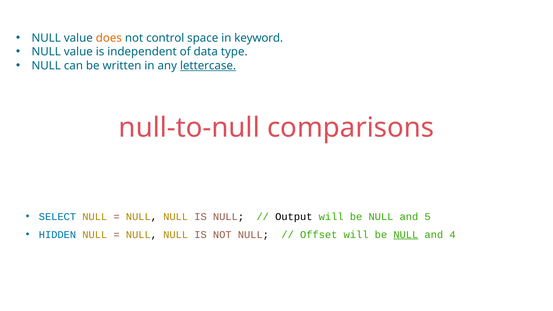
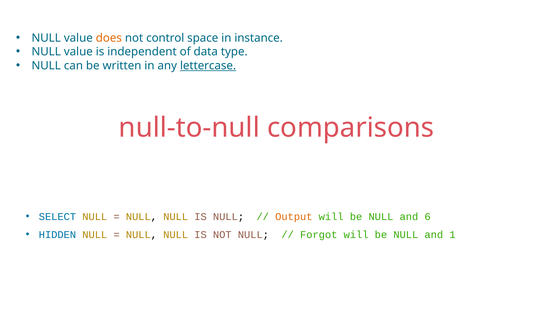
keyword: keyword -> instance (259, 38)
Output colour: black -> orange (294, 217)
5: 5 -> 6 (428, 217)
Offset: Offset -> Forgot (319, 235)
NULL underline: present -> none (406, 235)
4: 4 -> 1 (452, 235)
